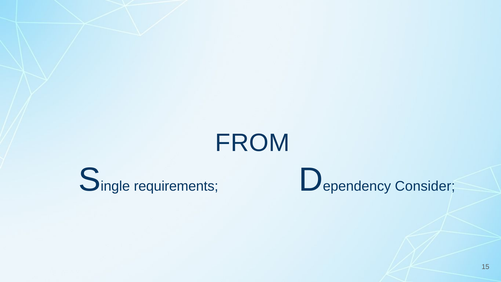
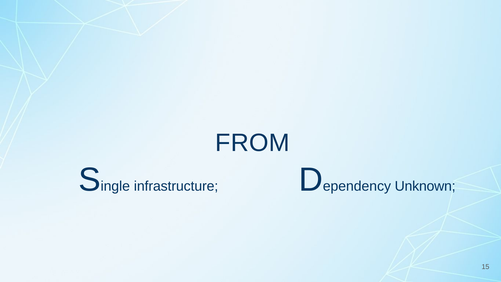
requirements: requirements -> infrastructure (176, 186)
Consider: Consider -> Unknown (425, 186)
